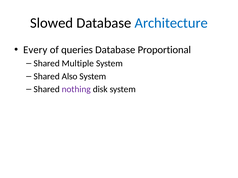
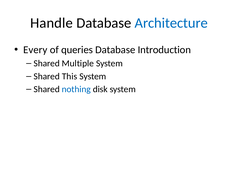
Slowed: Slowed -> Handle (51, 23)
Proportional: Proportional -> Introduction (164, 50)
Also: Also -> This (70, 77)
nothing colour: purple -> blue (76, 90)
